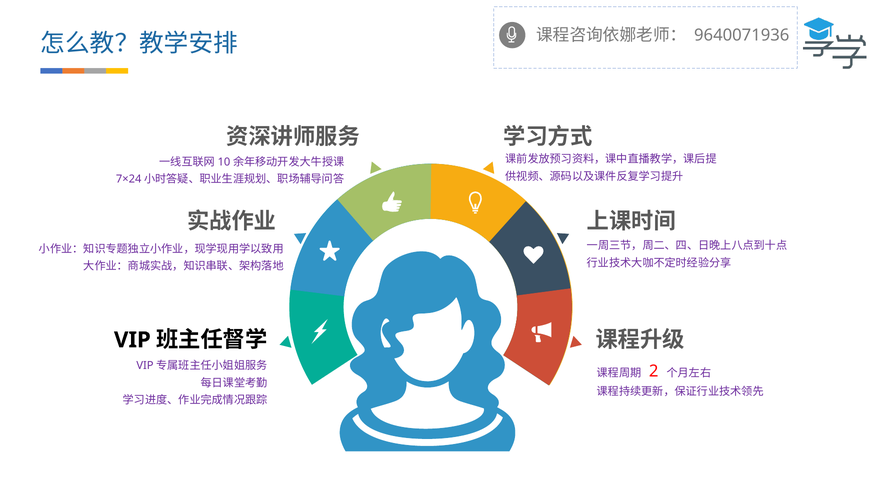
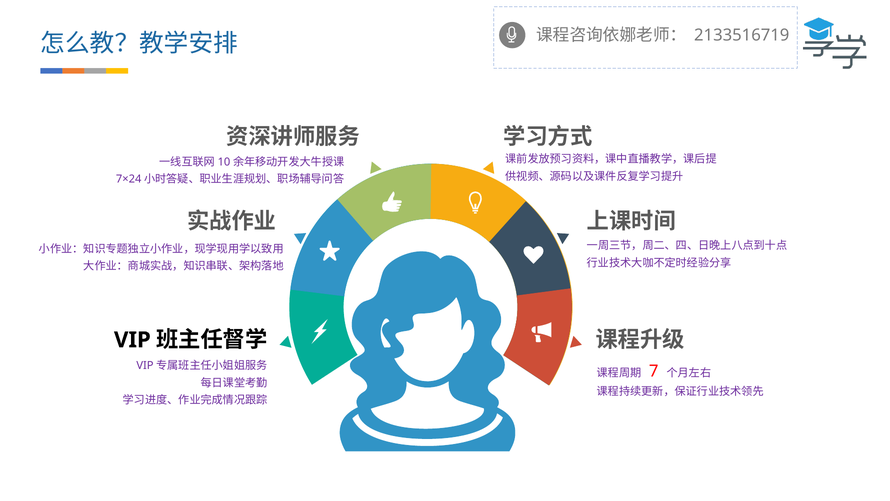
9640071936: 9640071936 -> 2133516719 (742, 35)
2: 2 -> 7 (654, 371)
